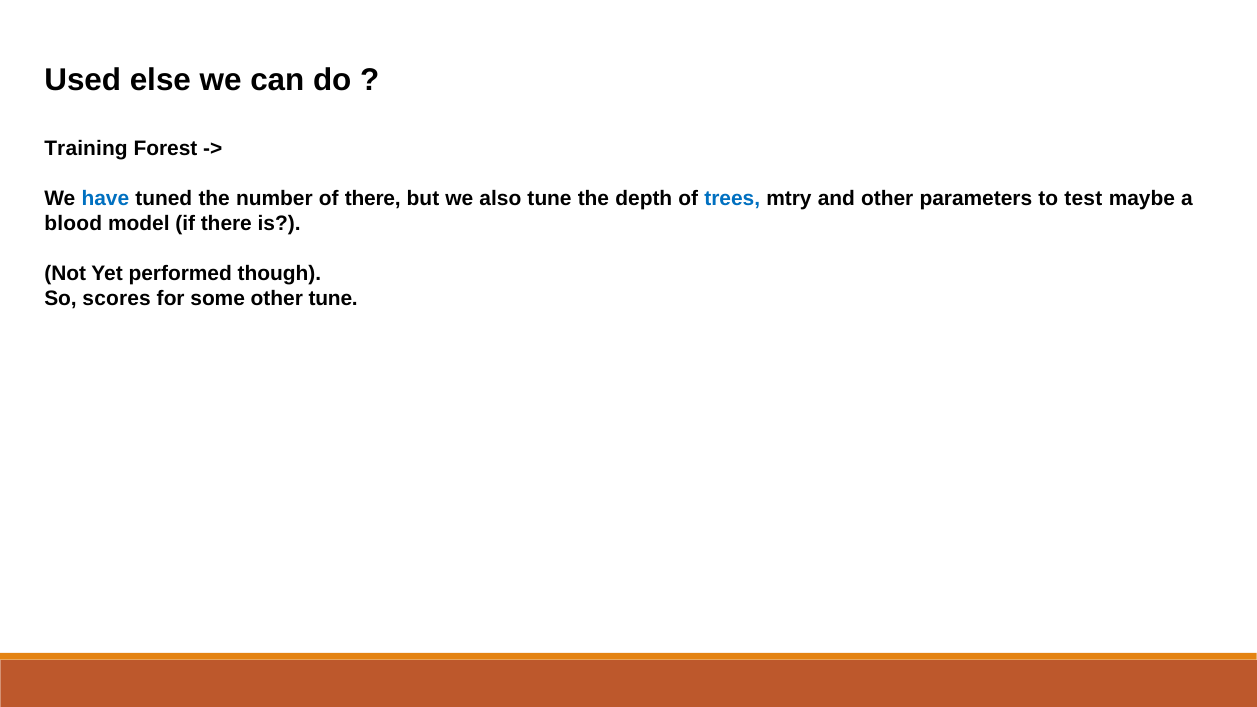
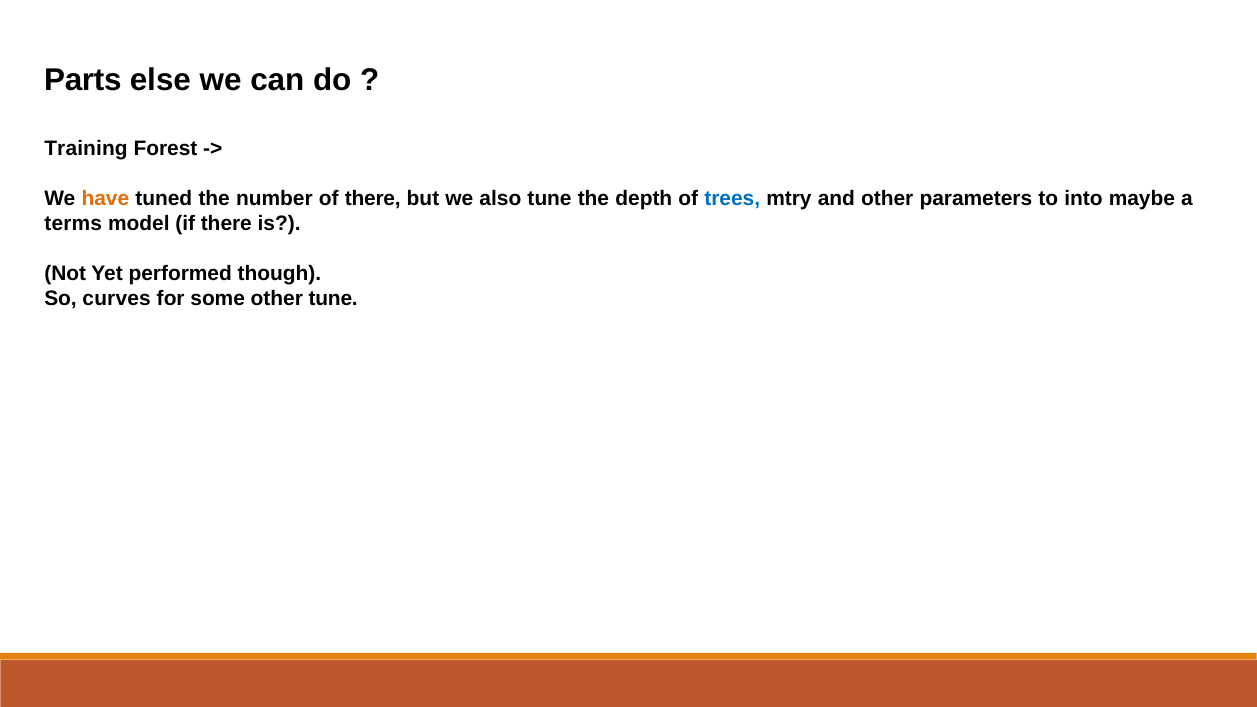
Used: Used -> Parts (83, 80)
have colour: blue -> orange (105, 199)
test: test -> into (1083, 199)
blood: blood -> terms (73, 224)
scores: scores -> curves (117, 299)
